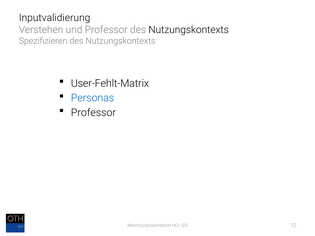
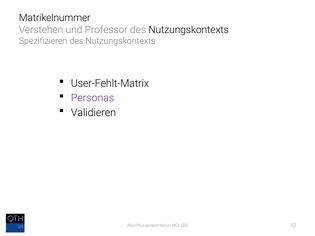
Inputvalidierung: Inputvalidierung -> Matrikelnummer (55, 18)
Personas colour: blue -> purple (93, 98)
Professor: Professor -> Validieren (93, 113)
